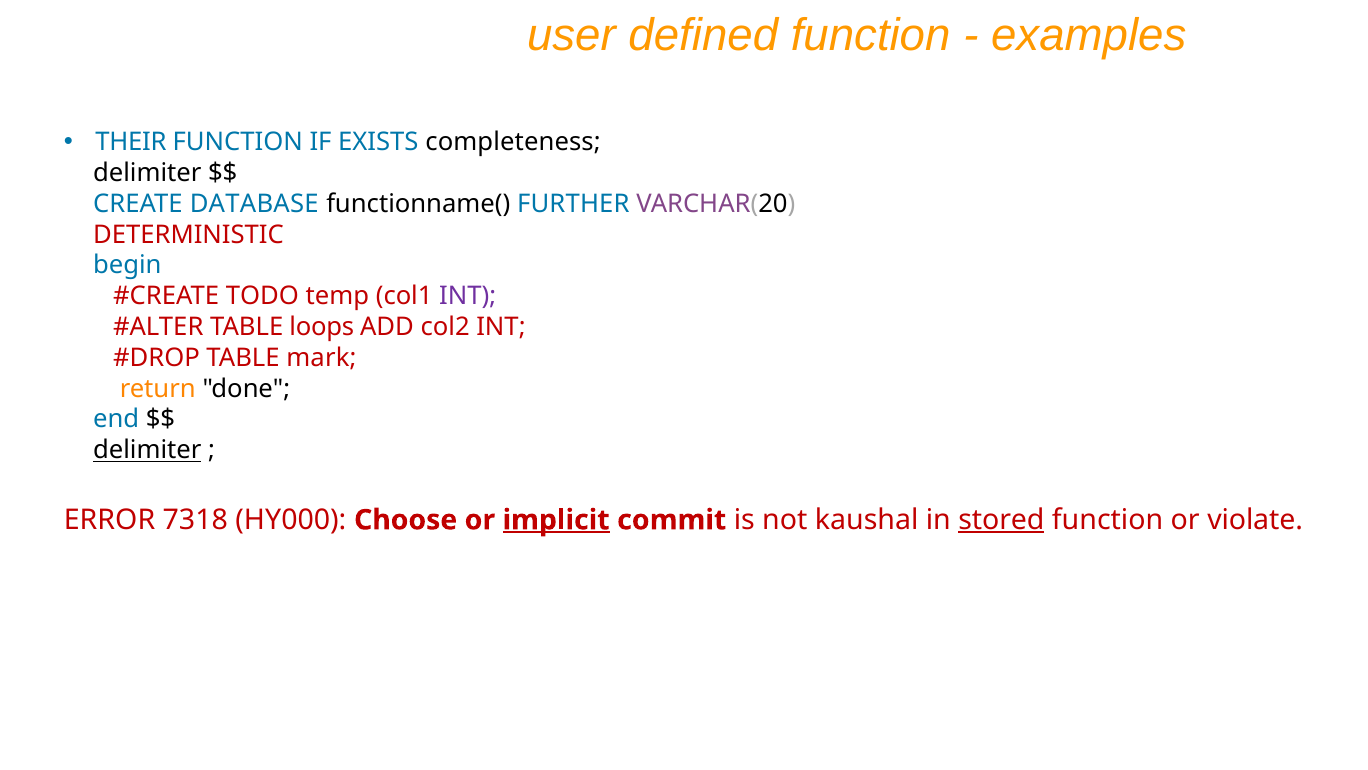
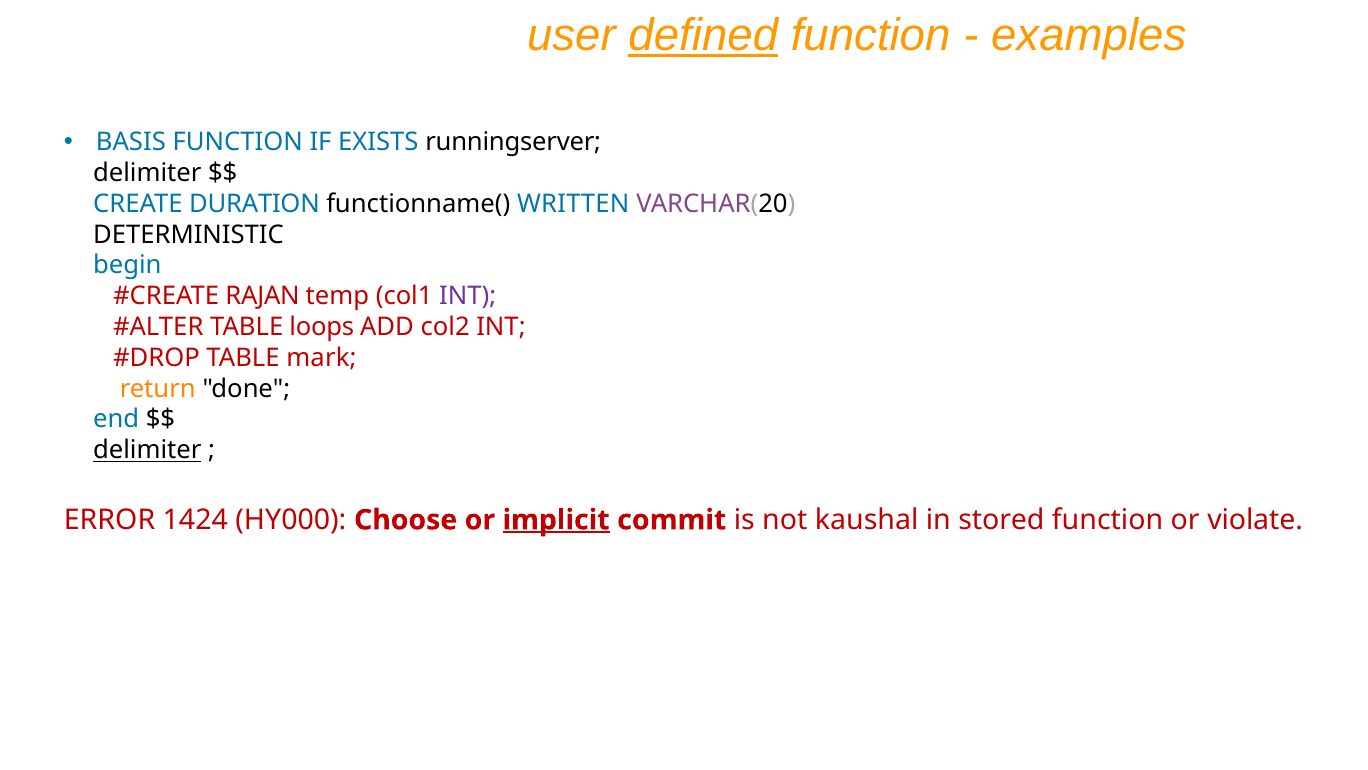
defined underline: none -> present (703, 36)
THEIR: THEIR -> BASIS (131, 142)
completeness: completeness -> runningserver (513, 142)
DATABASE: DATABASE -> DURATION (254, 204)
FURTHER: FURTHER -> WRITTEN (573, 204)
DETERMINISTIC colour: red -> black (189, 235)
TODO: TODO -> RAJAN (263, 296)
7318: 7318 -> 1424 (195, 520)
stored underline: present -> none (1001, 520)
